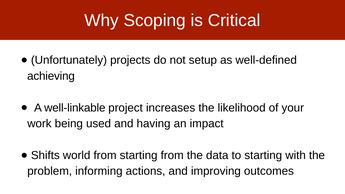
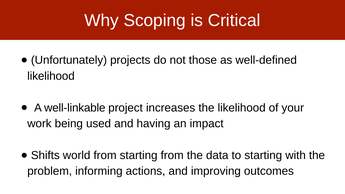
setup: setup -> those (203, 60)
achieving: achieving -> likelihood (51, 76)
